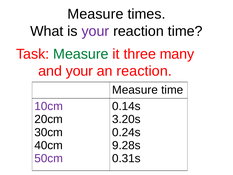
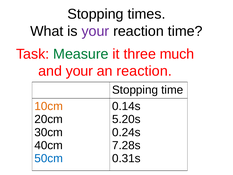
Measure: Measure -> Stopping (95, 14)
many: many -> much (177, 54)
Measure: Measure -> Stopping (135, 90)
10cm colour: purple -> orange (49, 106)
3.20s: 3.20s -> 5.20s (126, 119)
9.28s: 9.28s -> 7.28s (126, 145)
50cm colour: purple -> blue (49, 158)
